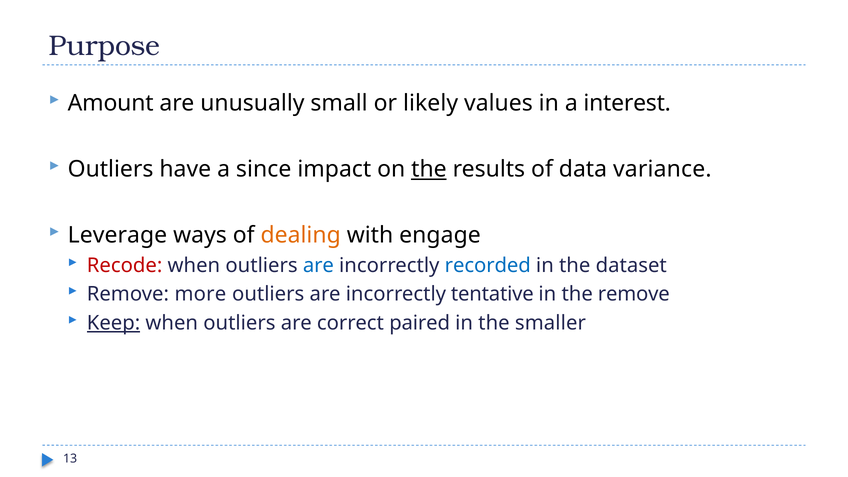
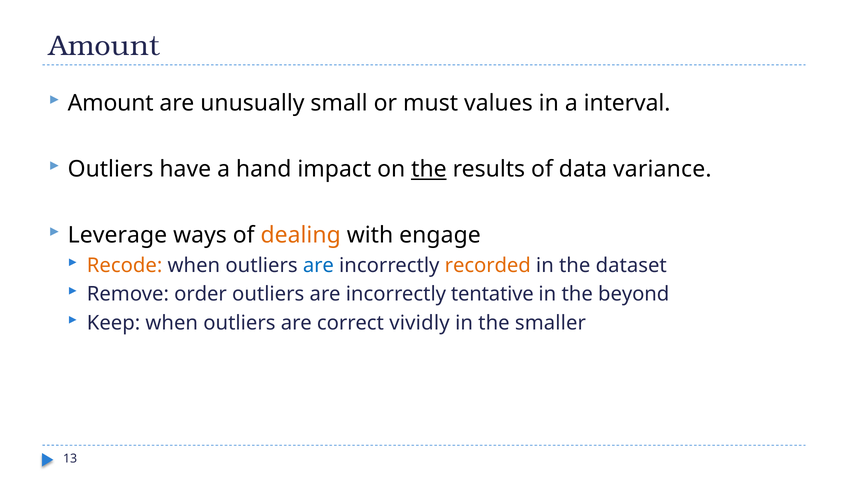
Purpose: Purpose -> Amount (104, 46)
likely: likely -> must (431, 103)
interest: interest -> interval (627, 103)
since: since -> hand (264, 169)
Recode colour: red -> orange (125, 265)
recorded colour: blue -> orange (488, 265)
more: more -> order (201, 294)
the remove: remove -> beyond (634, 294)
Keep underline: present -> none (114, 323)
paired: paired -> vividly (419, 323)
